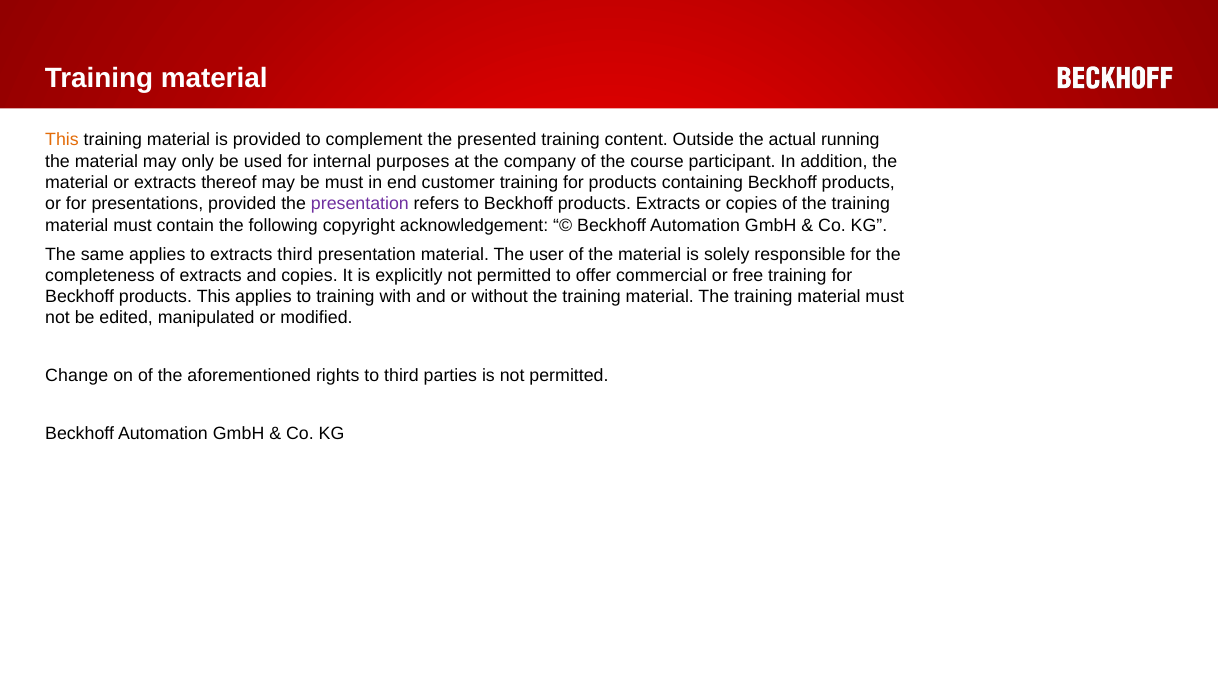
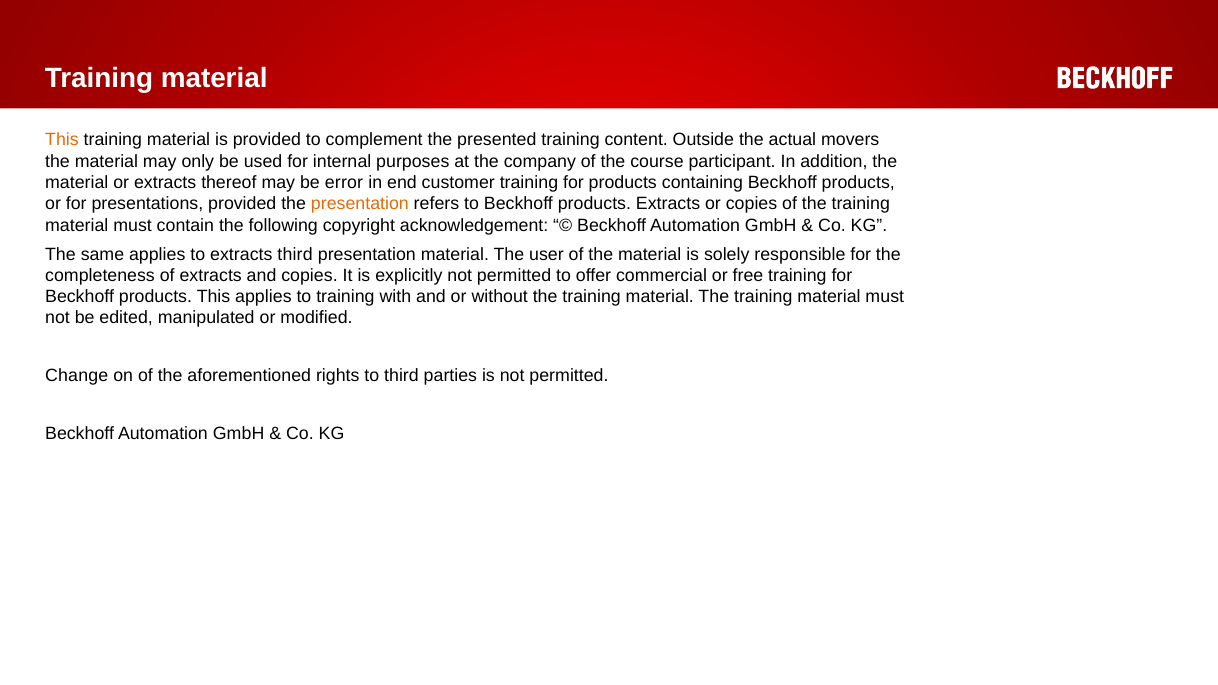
running: running -> movers (850, 140)
be must: must -> error (344, 183)
presentation colour: purple -> orange (360, 204)
